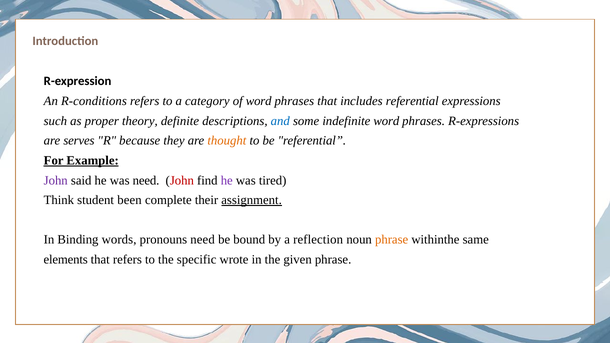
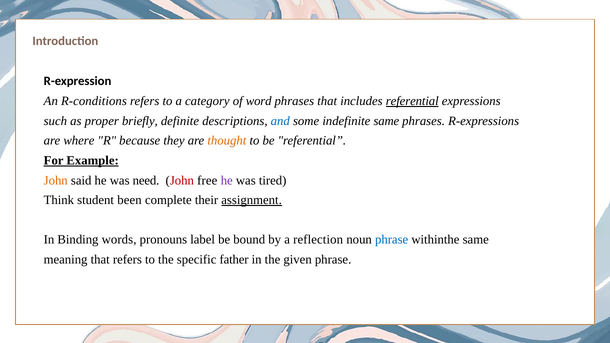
referential underline: none -> present (412, 101)
proper theory: theory -> briefly (140, 121)
indefinite word: word -> same (386, 121)
serves: serves -> where (79, 141)
John colour: purple -> orange (56, 180)
find: find -> free (207, 180)
pronouns need: need -> label (203, 240)
phrase colour: orange -> blue (392, 240)
elements: elements -> meaning (66, 260)
wrote: wrote -> father (234, 260)
